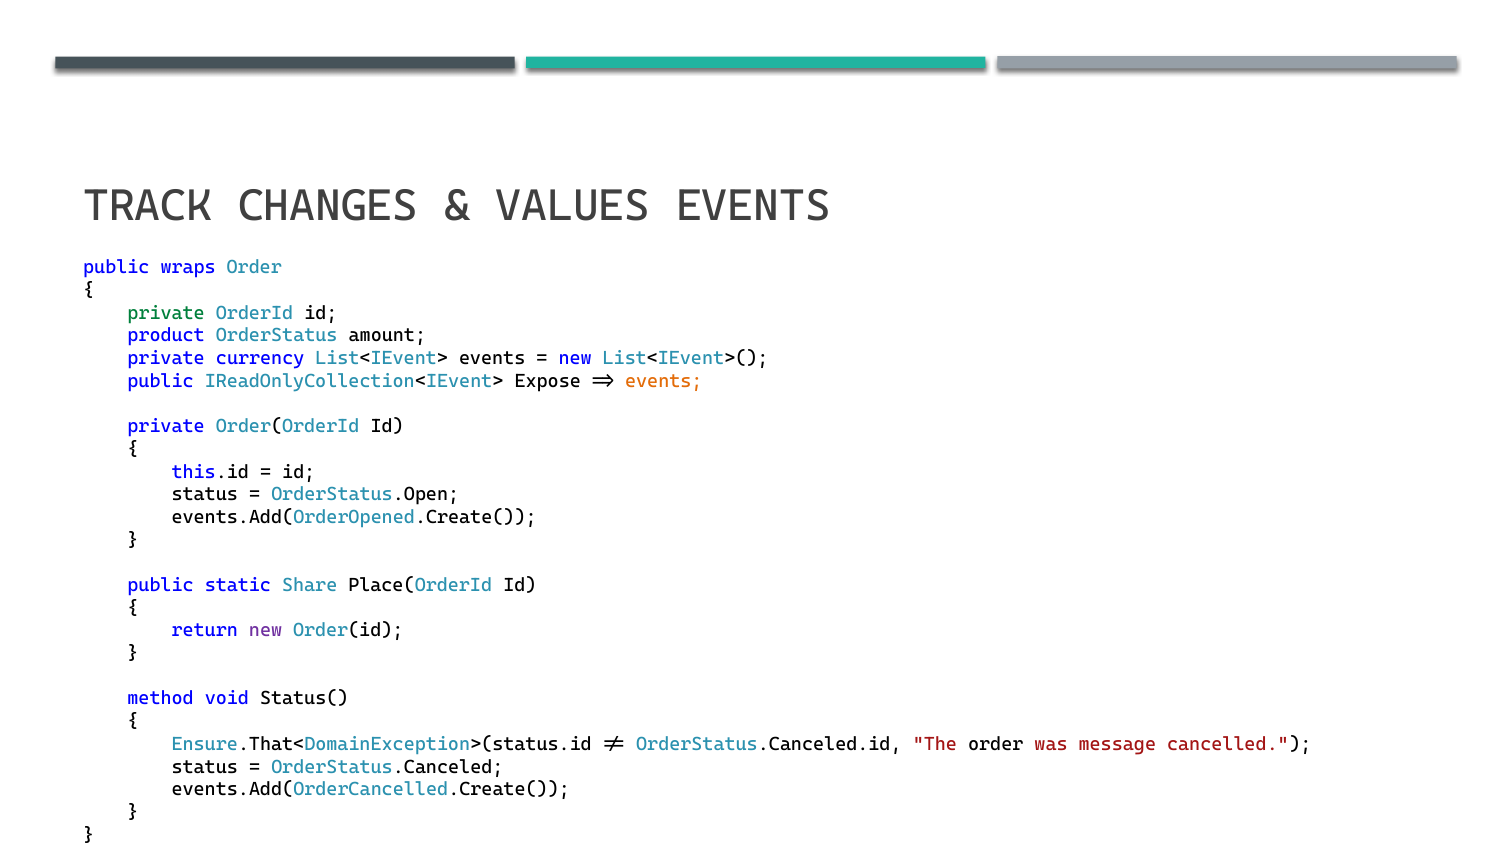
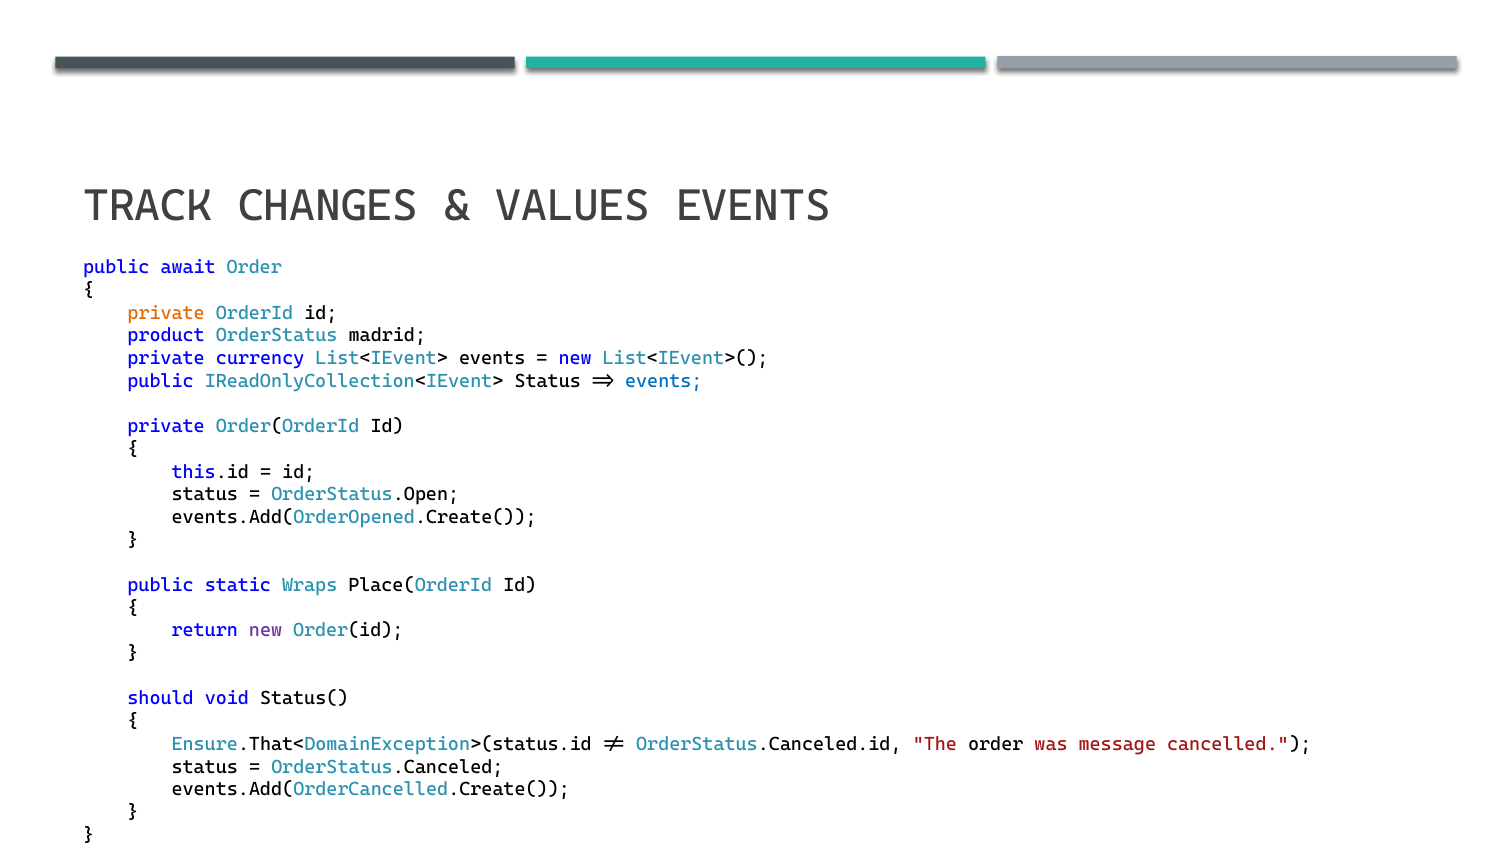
wraps: wraps -> await (188, 267)
private colour: green -> orange (166, 313)
amount: amount -> madrid (387, 335)
IReadOnlyCollection<IEvent> Expose: Expose -> Status (548, 381)
events colour: orange -> blue (664, 381)
Share: Share -> Wraps (310, 585)
method: method -> should (161, 698)
